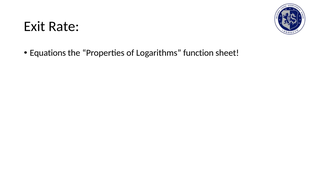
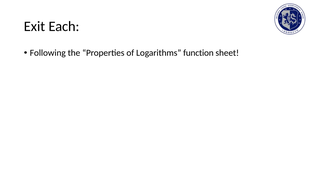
Rate: Rate -> Each (64, 26)
Equations: Equations -> Following (48, 53)
